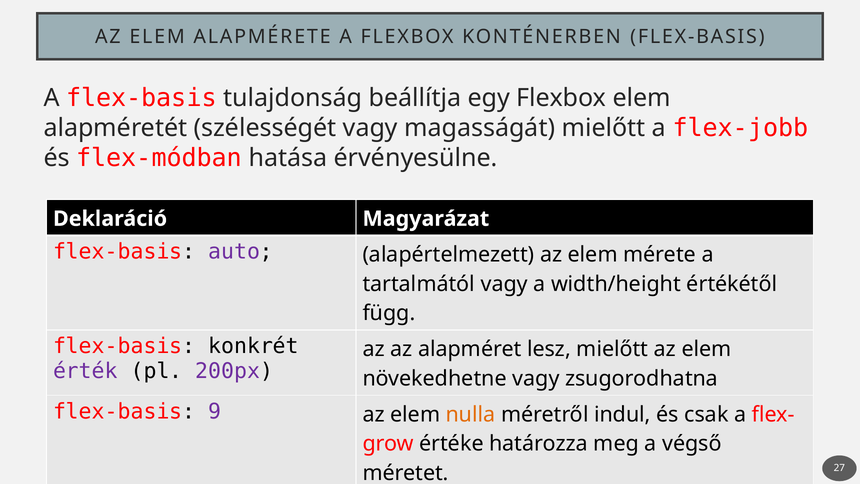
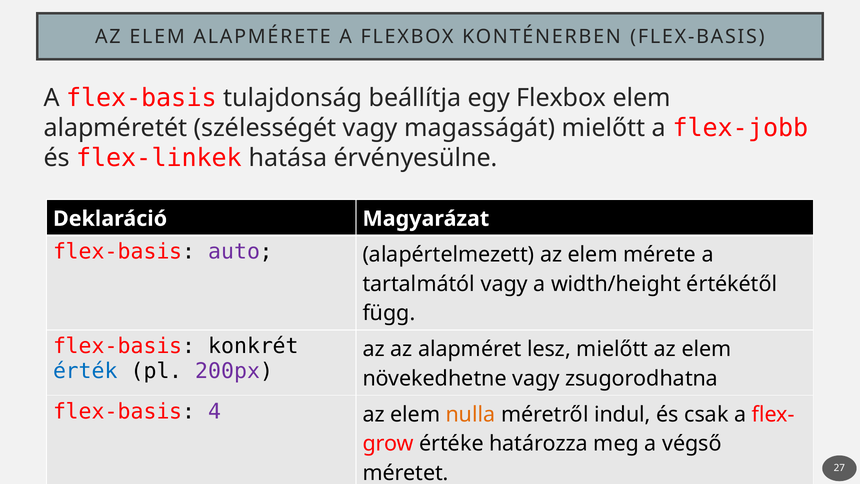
flex-módban: flex-módban -> flex-linkek (159, 158)
érték colour: purple -> blue (85, 371)
9: 9 -> 4 (215, 411)
